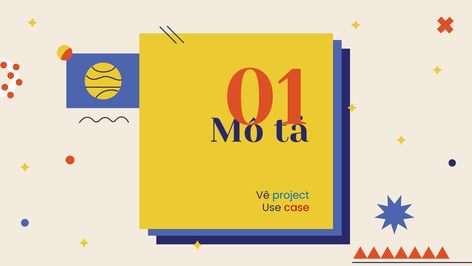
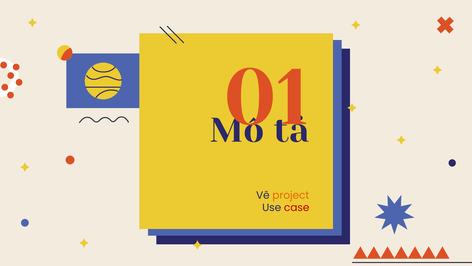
project colour: blue -> orange (291, 195)
